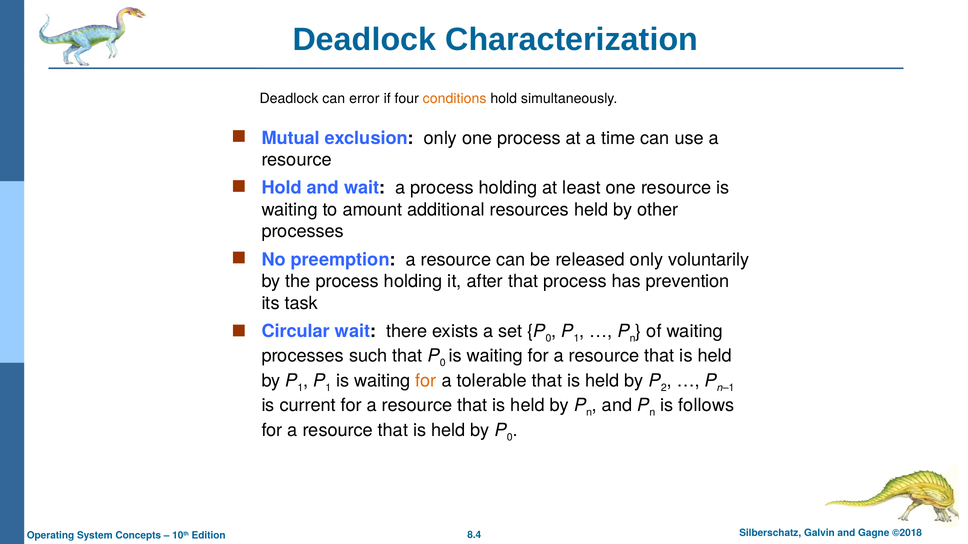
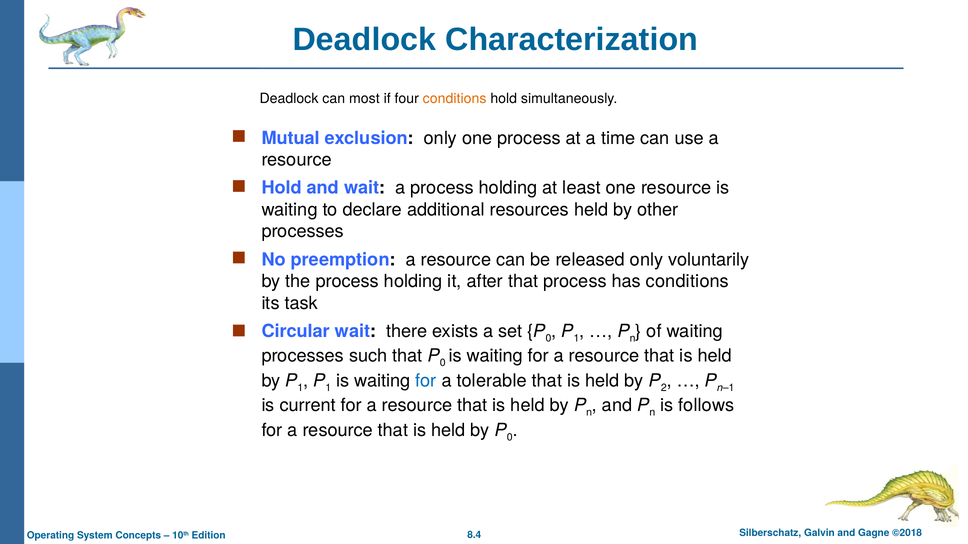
error: error -> most (364, 99)
amount: amount -> declare (372, 210)
has prevention: prevention -> conditions (688, 282)
for colour: orange -> blue (426, 381)
